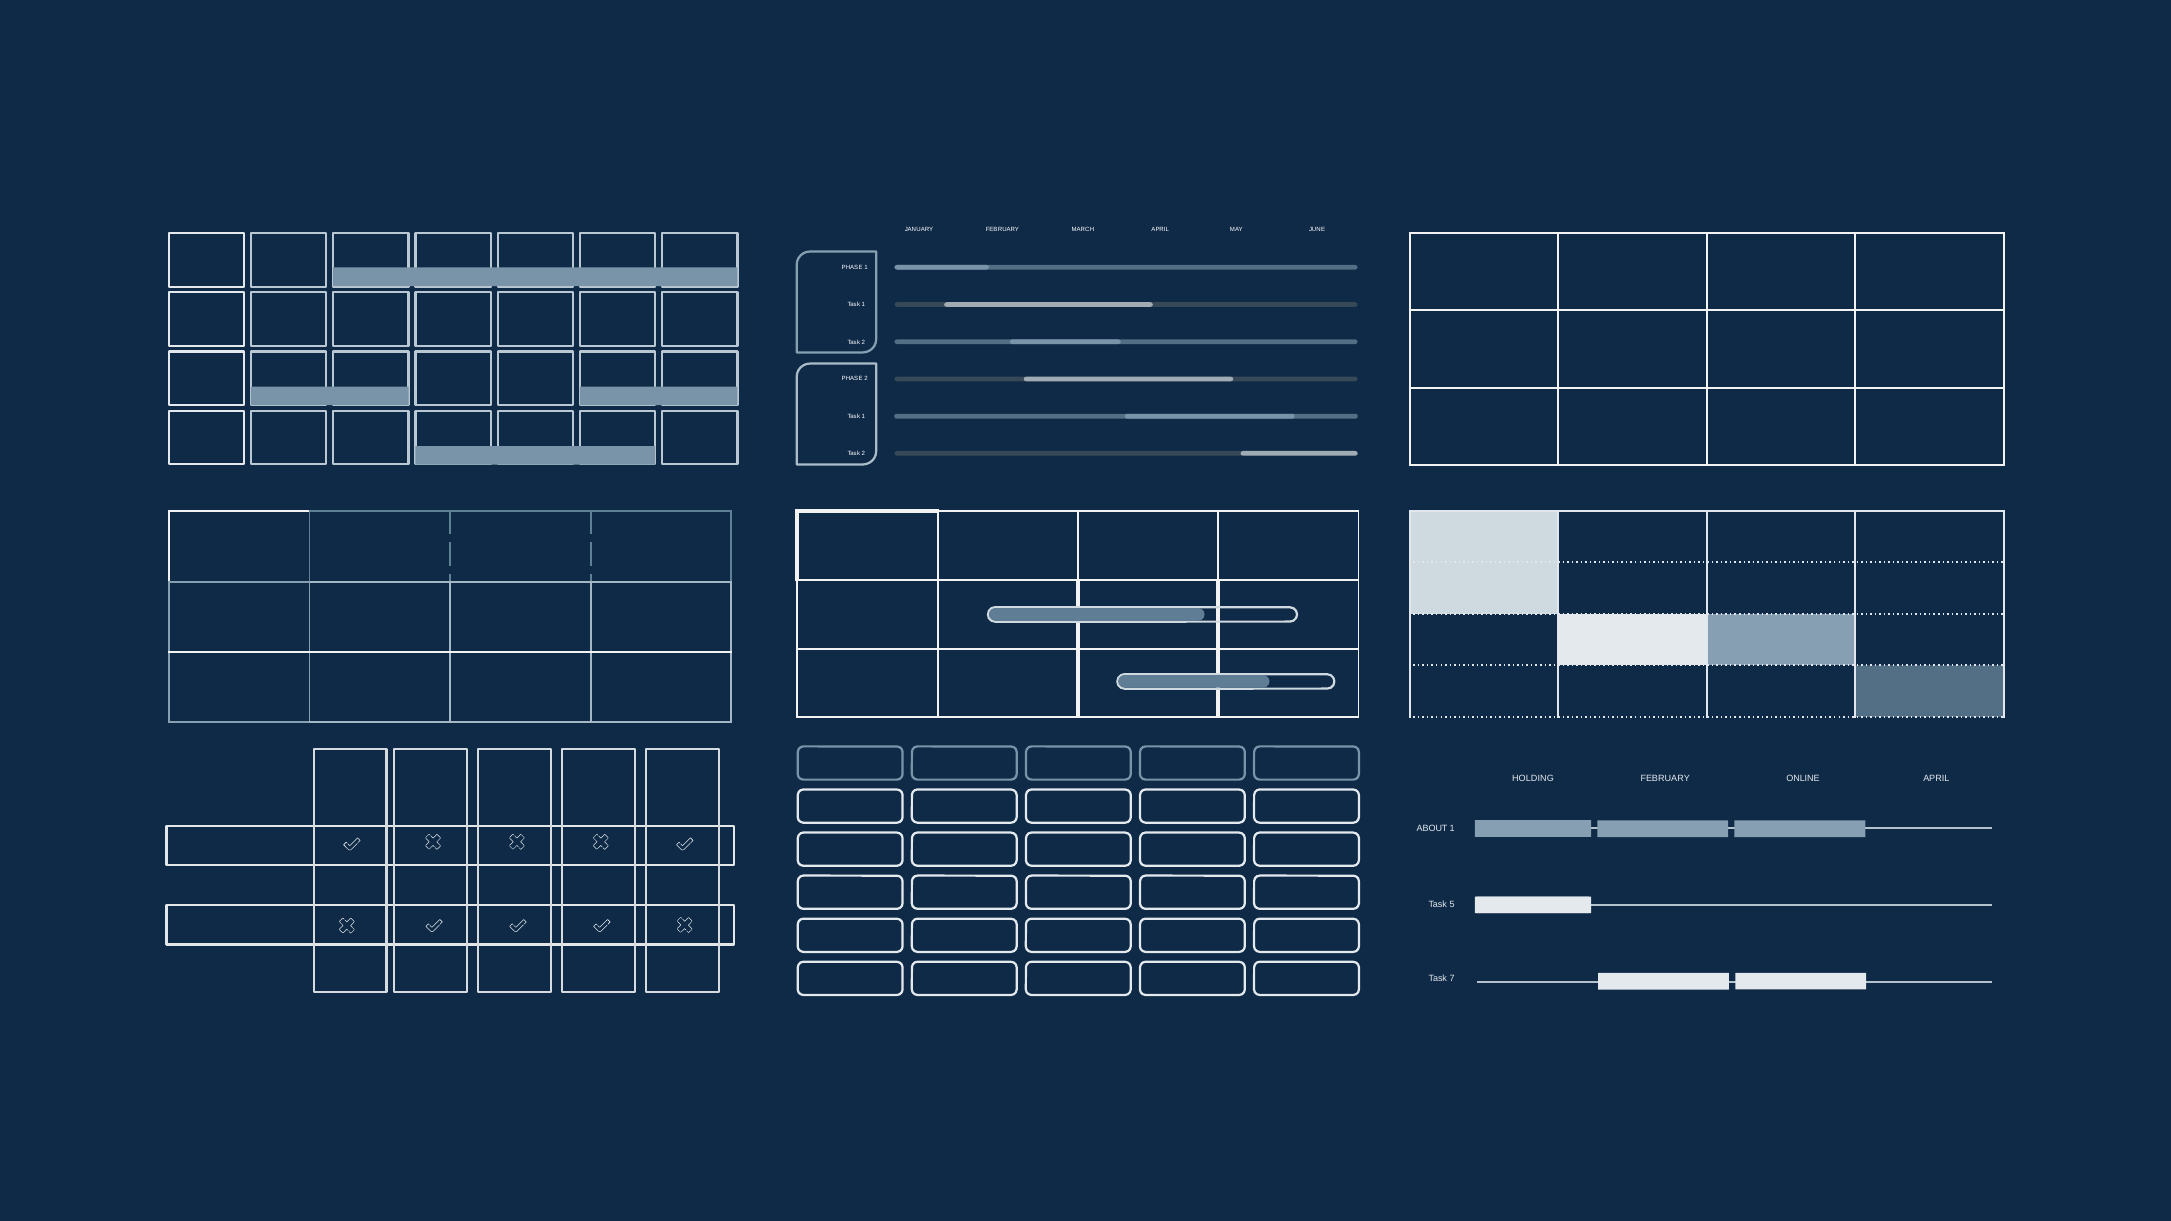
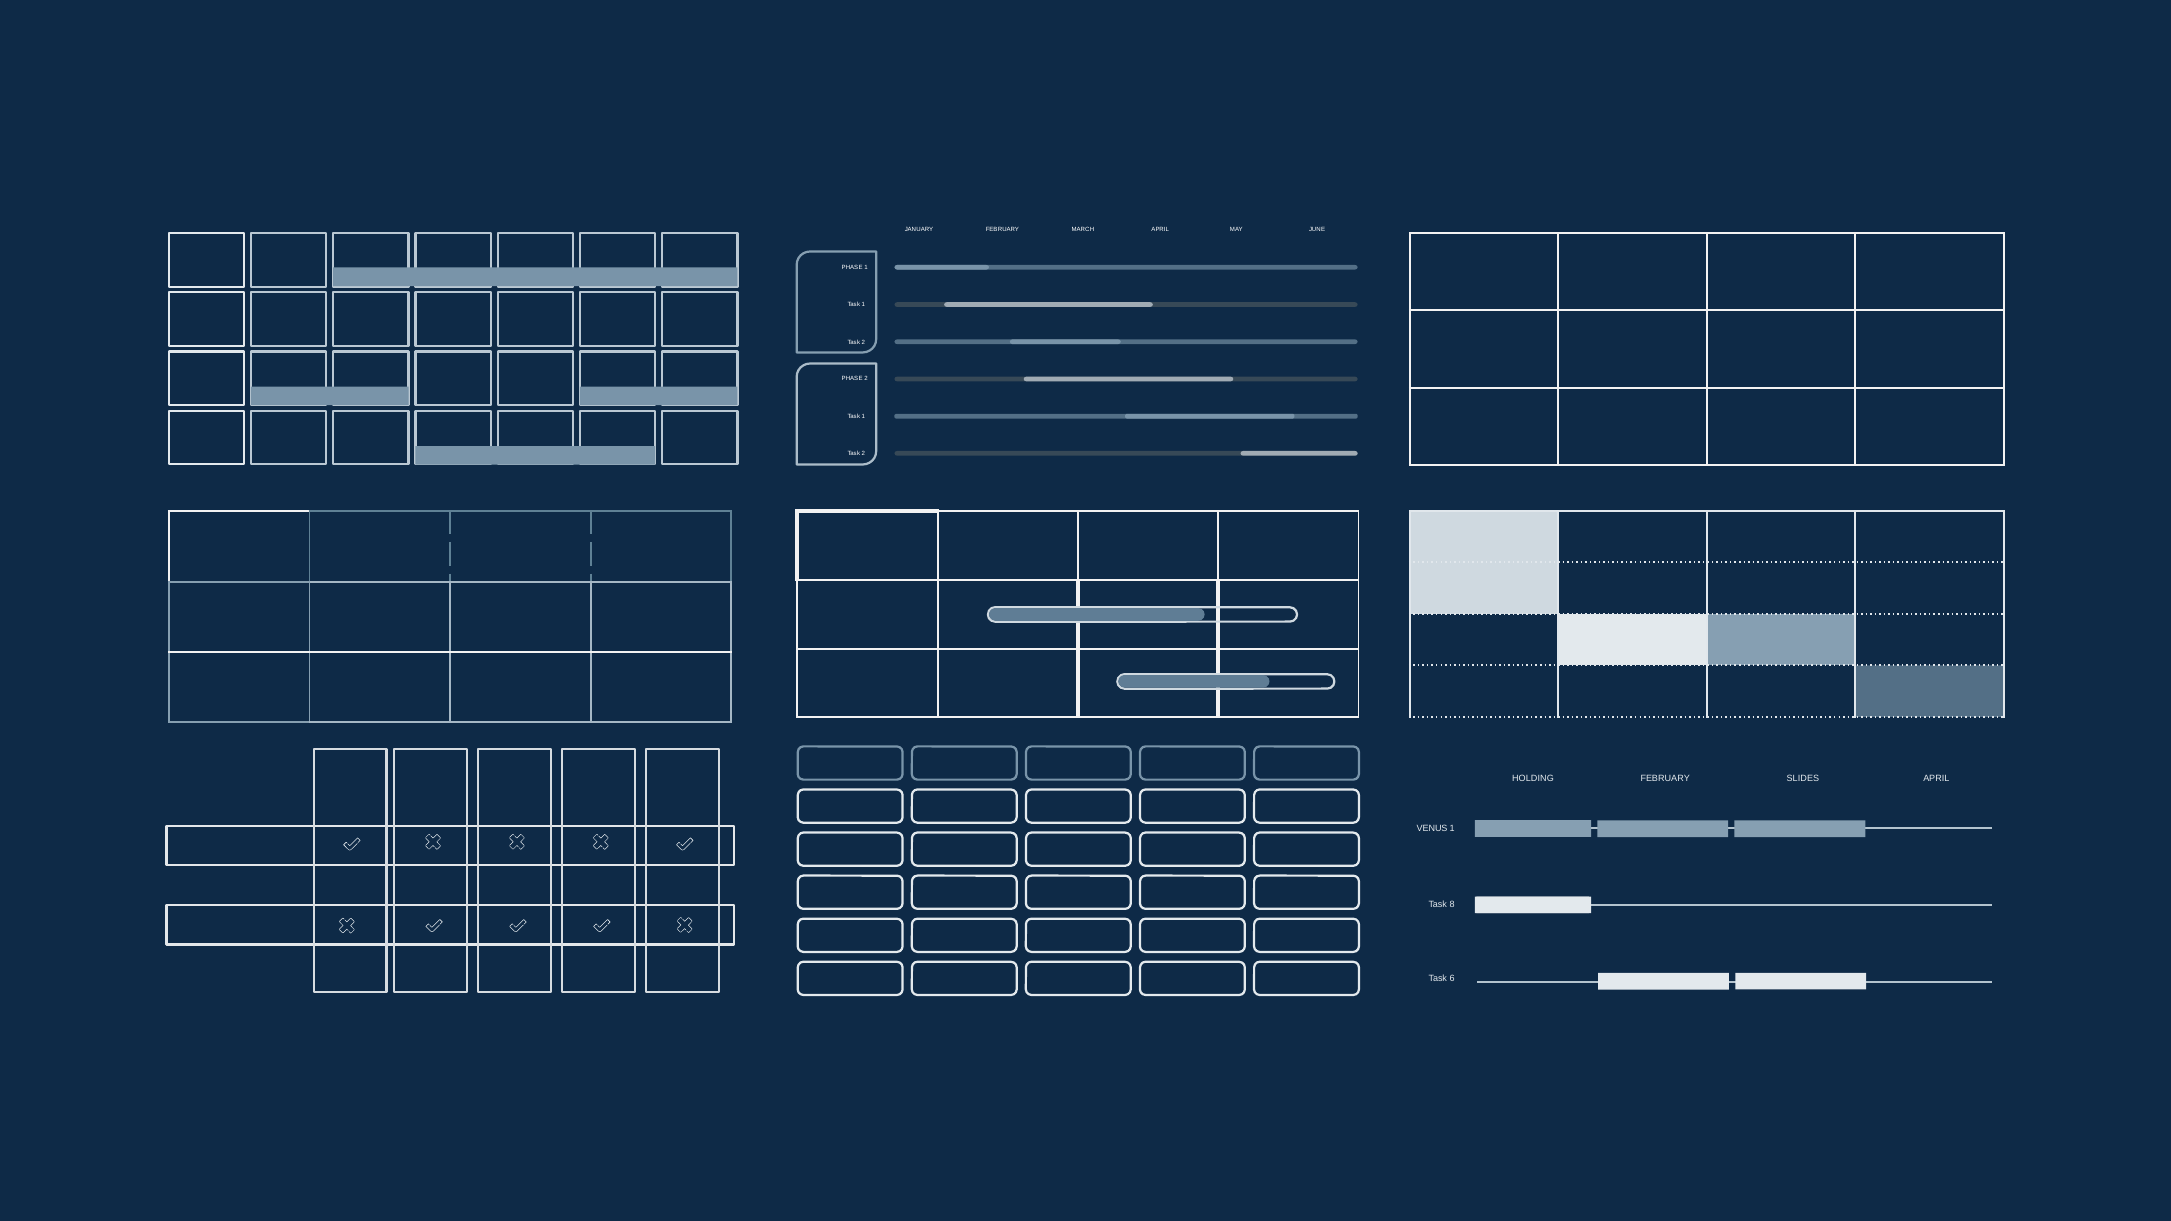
ONLINE: ONLINE -> SLIDES (1803, 779)
ABOUT: ABOUT -> VENUS (1432, 829)
5: 5 -> 8 (1452, 904)
7: 7 -> 6 (1452, 979)
